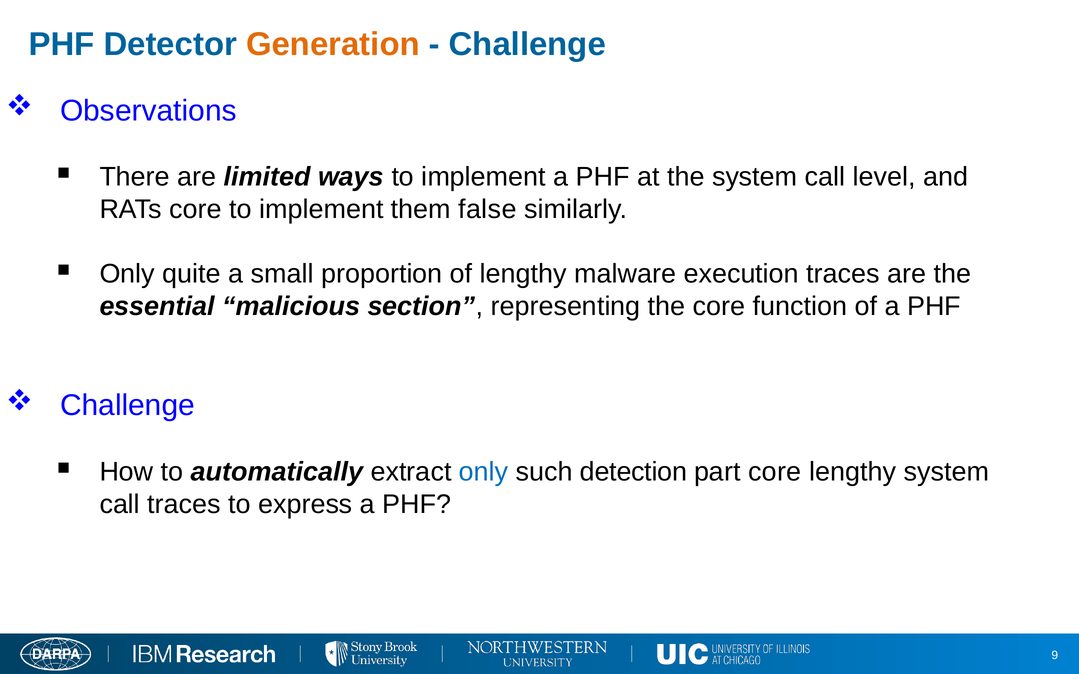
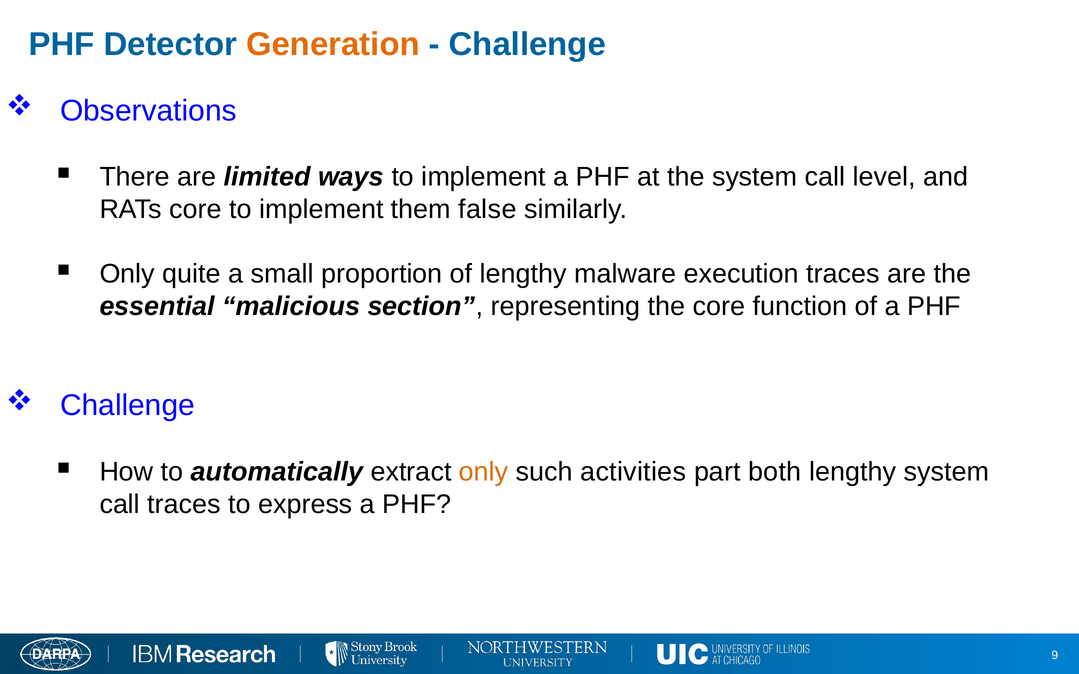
only colour: blue -> orange (484, 472)
detection: detection -> activities (633, 472)
part core: core -> both (775, 472)
